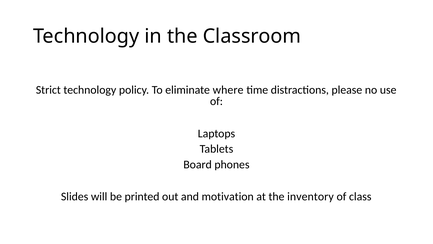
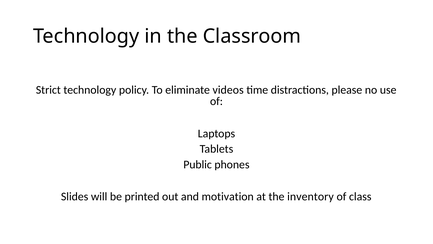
where: where -> videos (228, 90)
Board: Board -> Public (198, 164)
